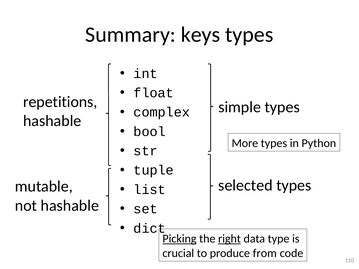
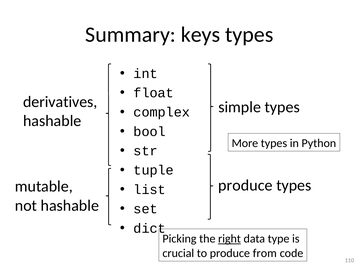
repetitions: repetitions -> derivatives (60, 102)
selected: selected -> produce (245, 185)
Picking underline: present -> none (179, 239)
